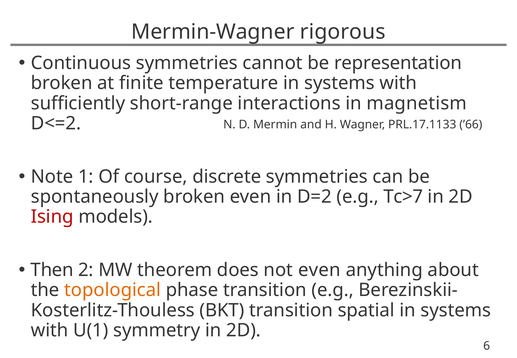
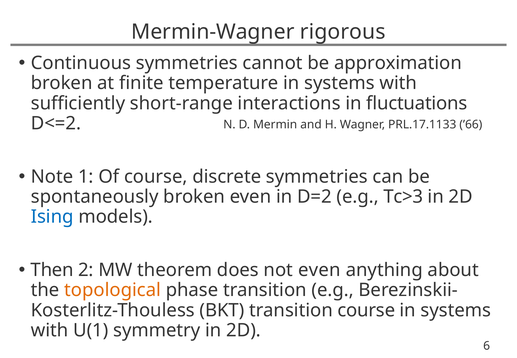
representation: representation -> approximation (398, 63)
magnetism: magnetism -> fluctuations (417, 103)
Tc>7: Tc>7 -> Tc>3 (403, 197)
Ising colour: red -> blue (52, 217)
transition spatial: spatial -> course (366, 310)
